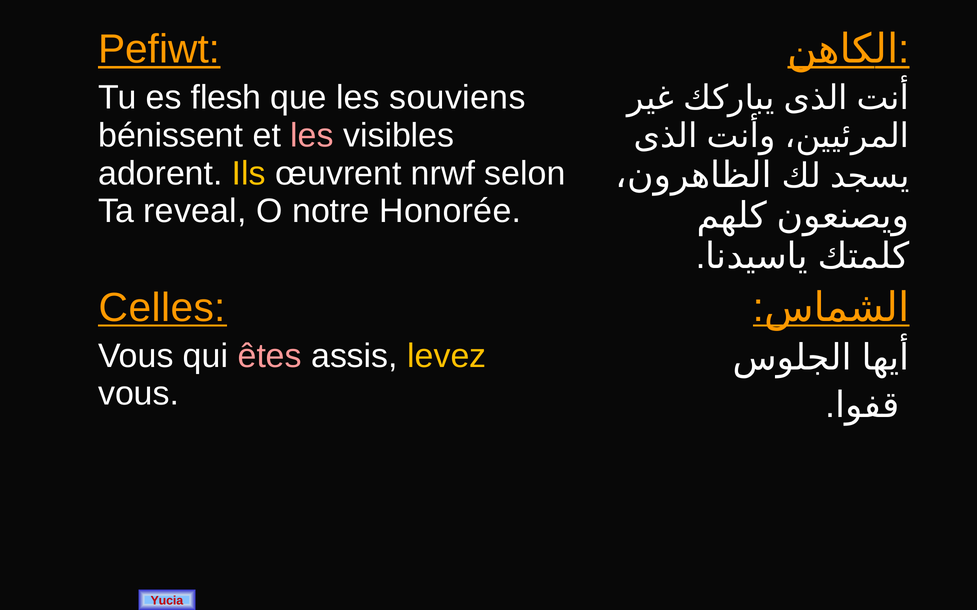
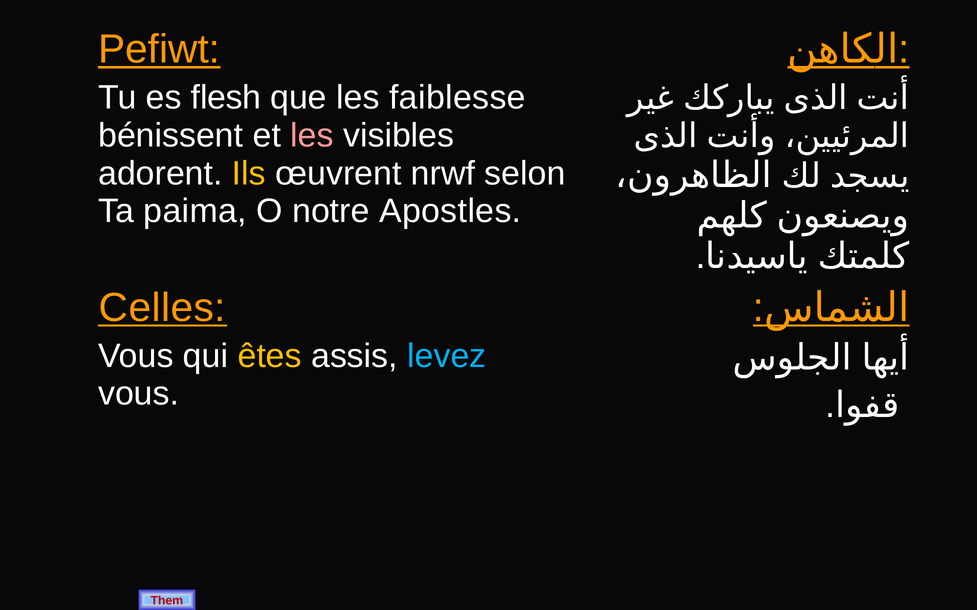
souviens: souviens -> faiblesse (457, 98)
reveal: reveal -> paima (195, 211)
Honorée: Honorée -> Apostles (450, 211)
êtes colour: pink -> yellow (270, 356)
levez colour: yellow -> light blue (447, 356)
Yucia: Yucia -> Them (167, 601)
